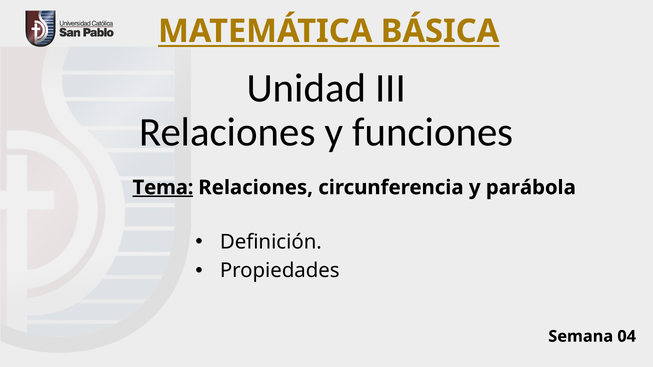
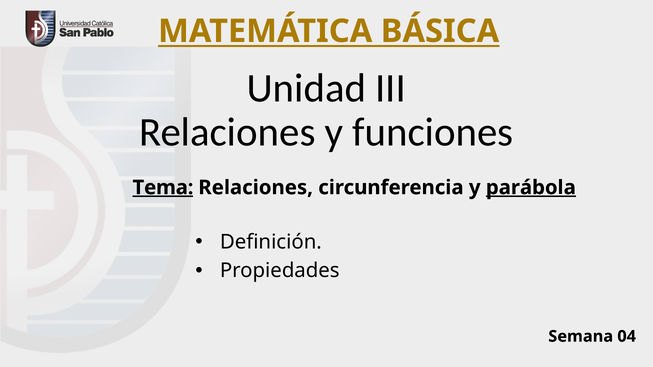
parábola underline: none -> present (531, 188)
